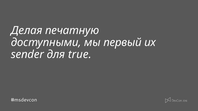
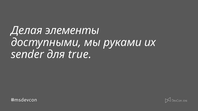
печатную: печатную -> элементы (72, 31)
первый: первый -> руками (122, 43)
